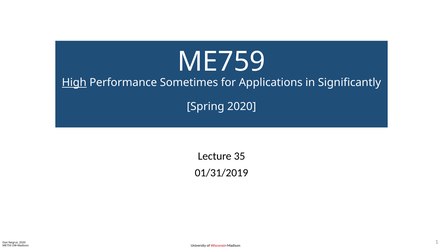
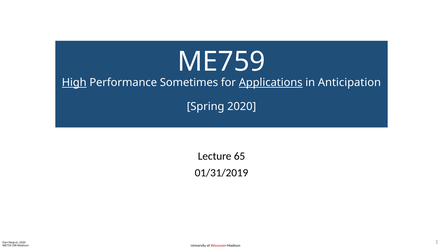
Applications underline: none -> present (271, 83)
Significantly: Significantly -> Anticipation (349, 83)
35: 35 -> 65 (240, 156)
